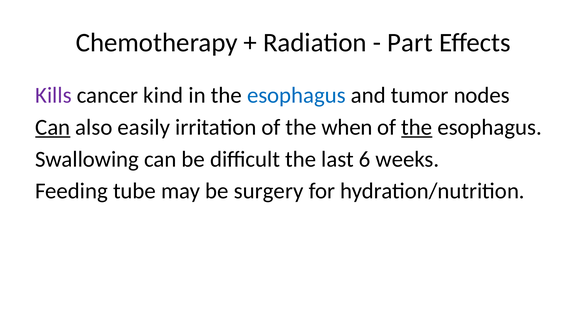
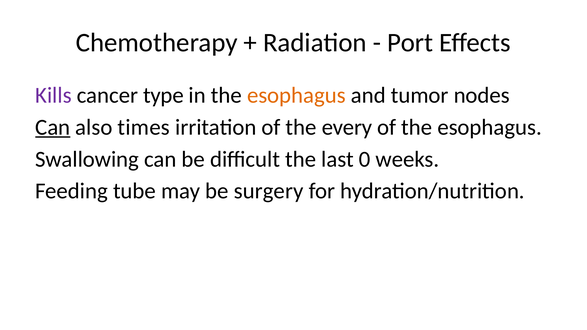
Part: Part -> Port (410, 43)
kind: kind -> type (163, 95)
esophagus colour: blue -> orange (296, 95)
easily: easily -> times (144, 127)
when: when -> every (347, 127)
the underline: present -> none (417, 127)
6: 6 -> 0 (365, 159)
